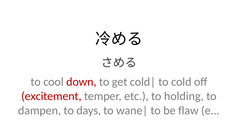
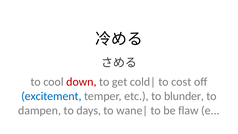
cold: cold -> cost (181, 82)
excitement colour: red -> blue (51, 96)
holding: holding -> blunder (184, 96)
